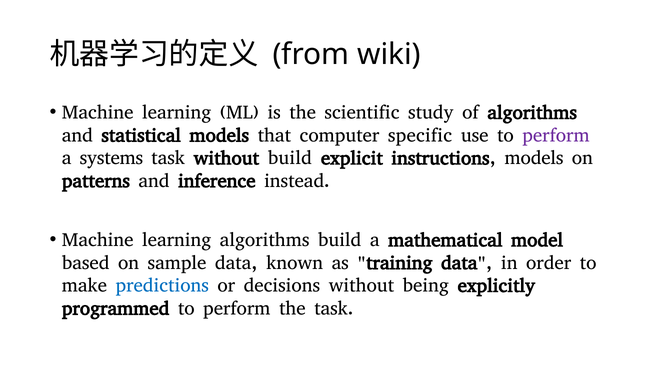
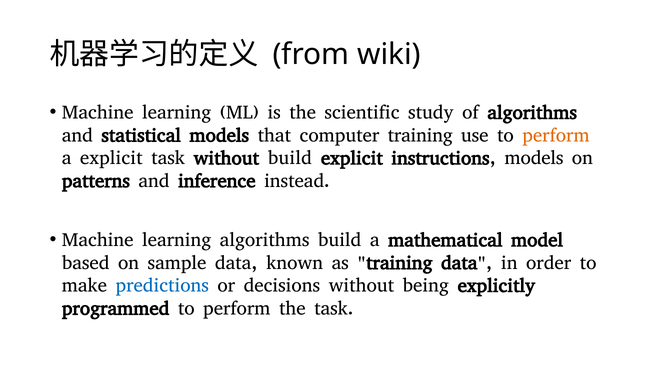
computer specific: specific -> training (420, 135)
perform colour: purple -> orange (556, 135)
a systems: systems -> explicit (111, 158)
